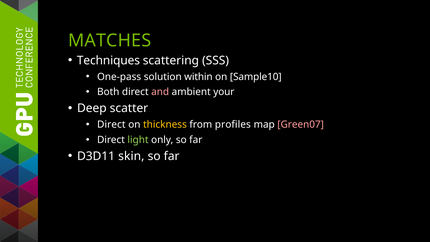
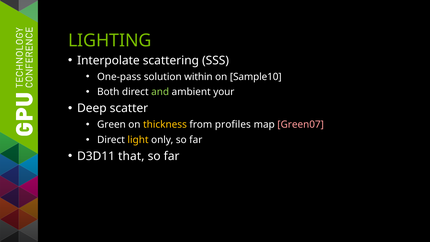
MATCHES: MATCHES -> LIGHTING (110, 41)
Techniques: Techniques -> Interpolate (108, 60)
and colour: pink -> light green (160, 92)
Direct: Direct -> Green (111, 125)
light colour: light green -> yellow (138, 140)
skin: skin -> that (131, 156)
